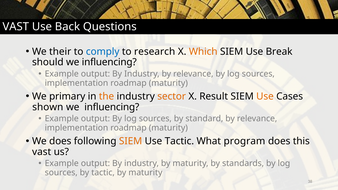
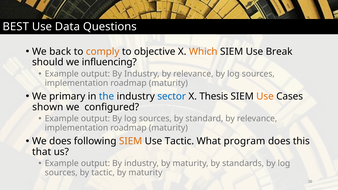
VAST: VAST -> BEST (16, 27)
Back: Back -> Data (67, 27)
their: their -> back (60, 52)
comply colour: blue -> orange (103, 52)
research: research -> objective (155, 52)
the colour: orange -> blue (107, 96)
sector colour: orange -> blue (172, 96)
Result: Result -> Thesis (214, 96)
influencing: influencing -> configured (112, 107)
vast: vast -> that (42, 152)
